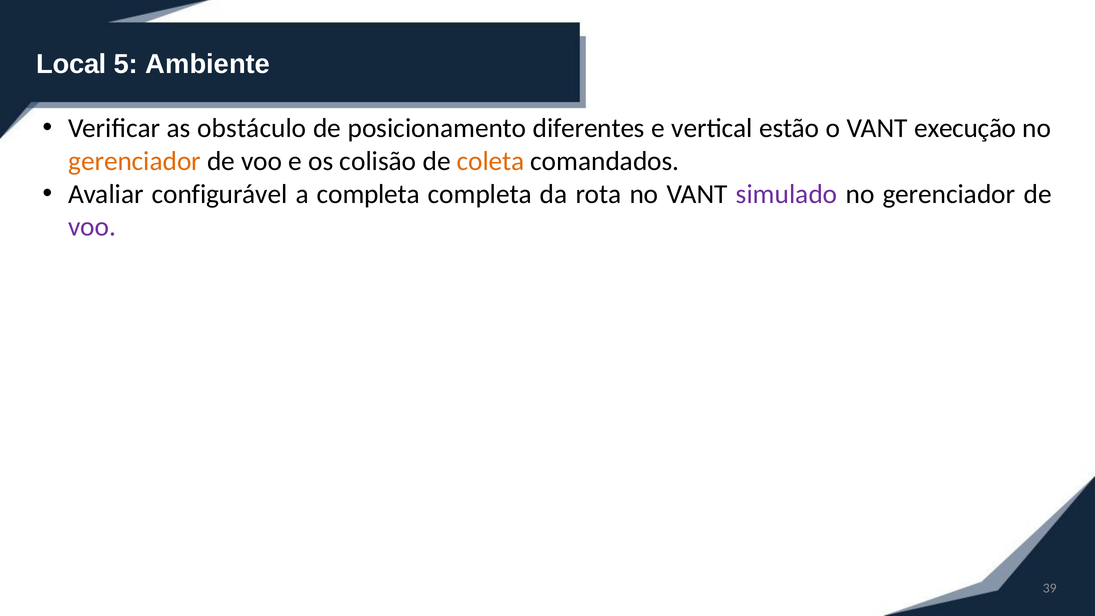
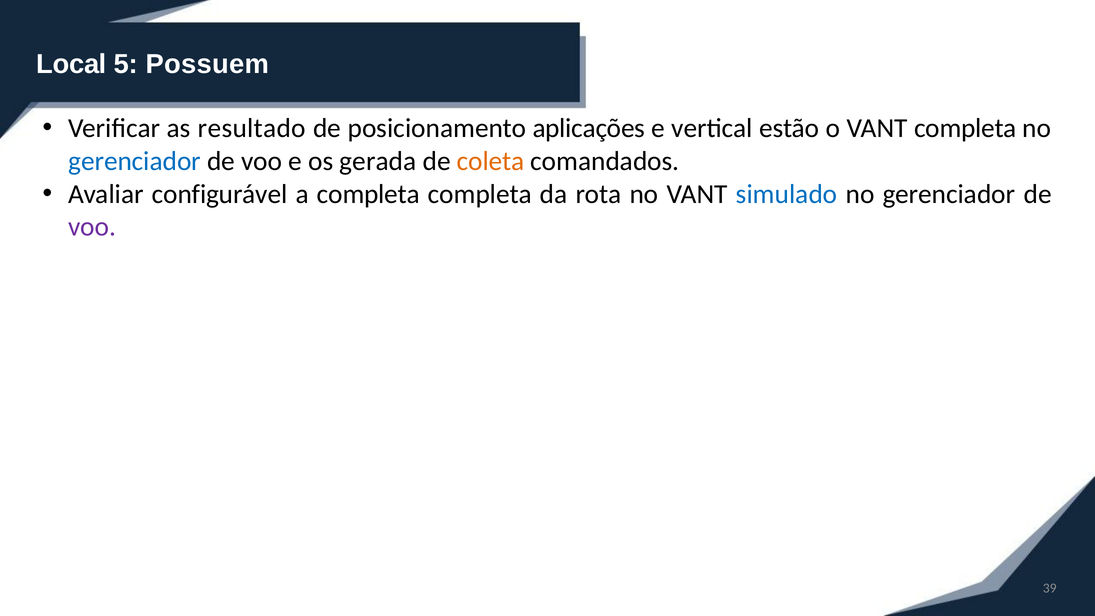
Ambiente: Ambiente -> Possuem (208, 64)
obstáculo: obstáculo -> resultado (252, 128)
diferentes: diferentes -> aplicações (589, 128)
VANT execução: execução -> completa (965, 128)
gerenciador colour: orange -> blue (135, 161)
colisão: colisão -> gerada (378, 161)
simulado colour: purple -> blue (787, 194)
